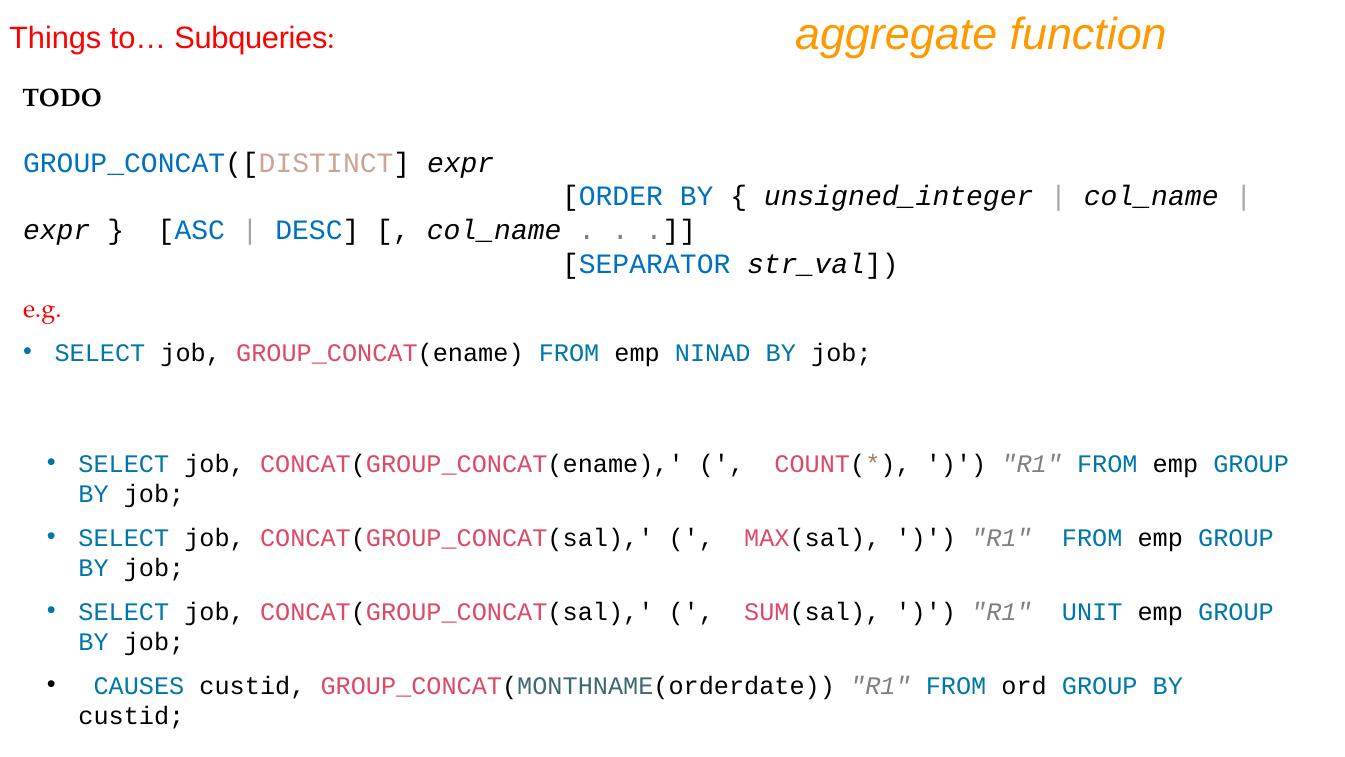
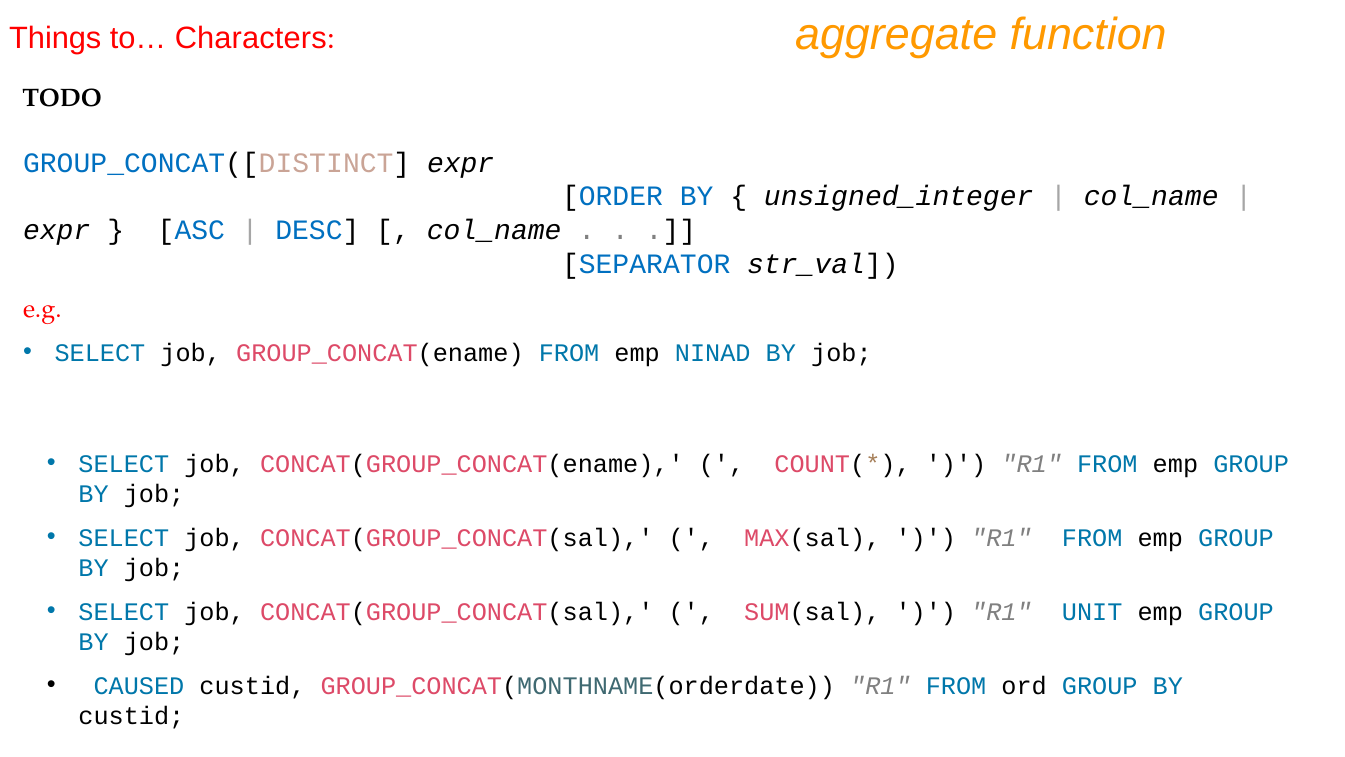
Subqueries: Subqueries -> Characters (251, 38)
CAUSES: CAUSES -> CAUSED (139, 685)
